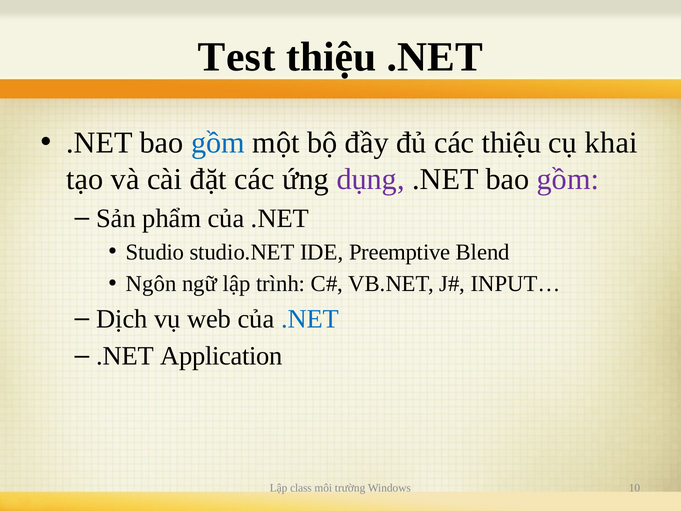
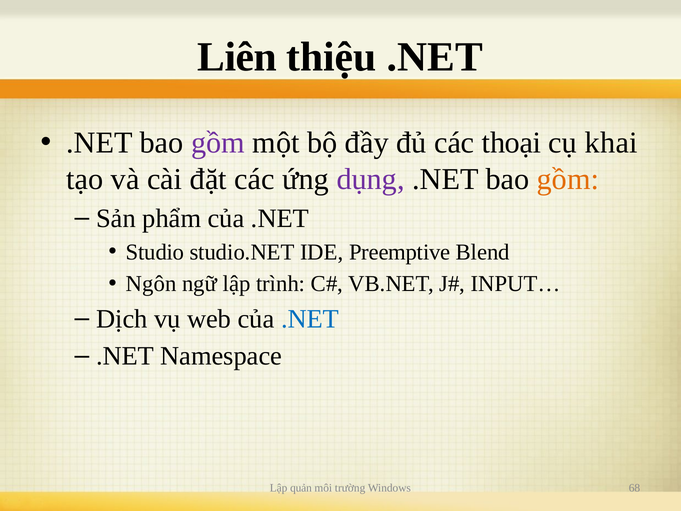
Test: Test -> Liên (237, 57)
gồm colour: blue -> purple (218, 143)
các thiệu: thiệu -> thoại (512, 143)
gồm colour: purple -> orange (568, 179)
Application: Application -> Namespace (221, 356)
class: class -> quản (301, 488)
10: 10 -> 68 (634, 488)
